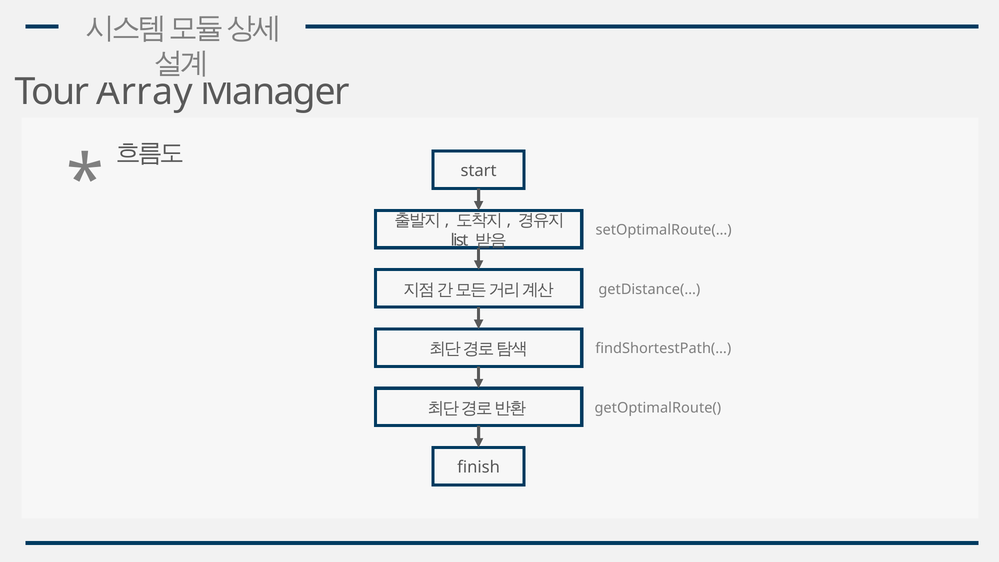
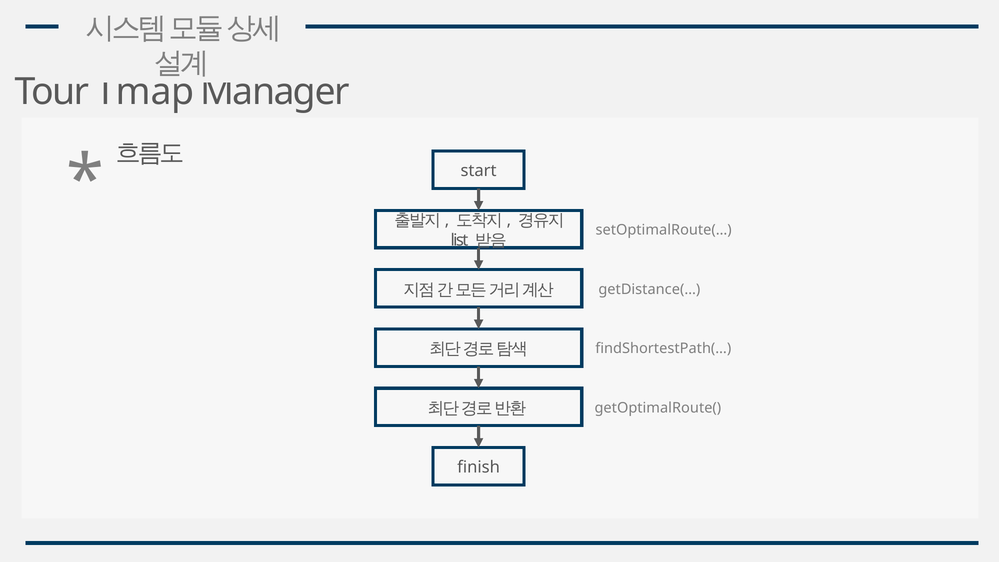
Array: Array -> Tmap (145, 92)
